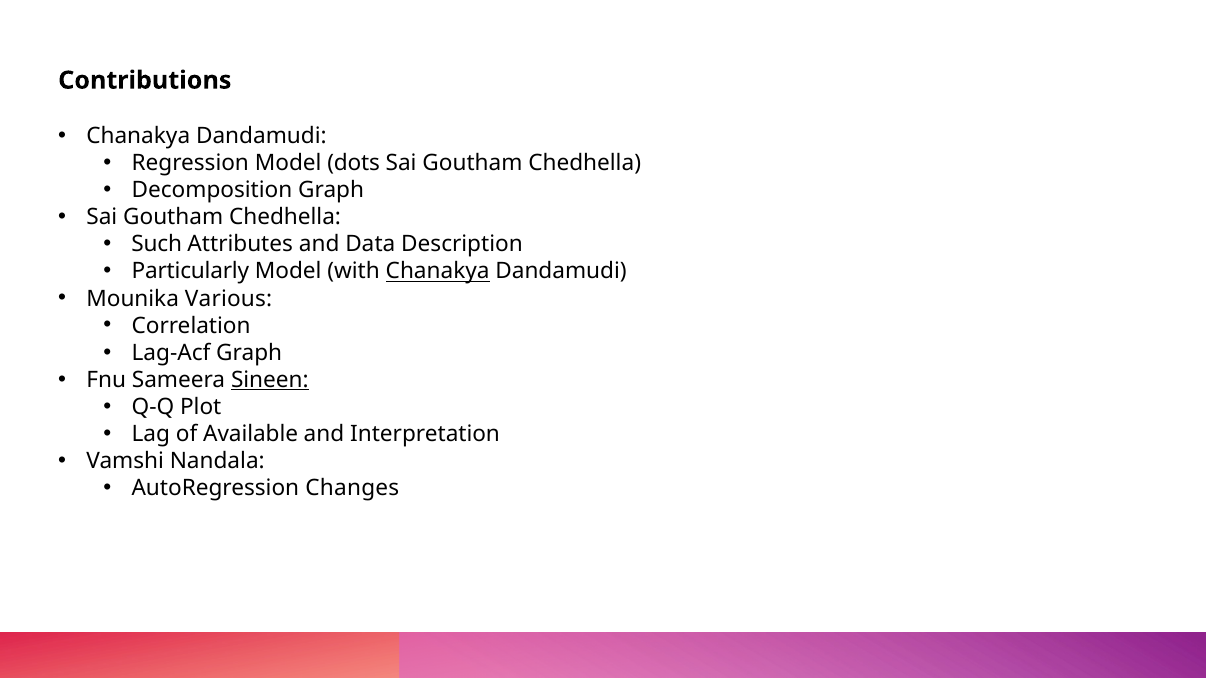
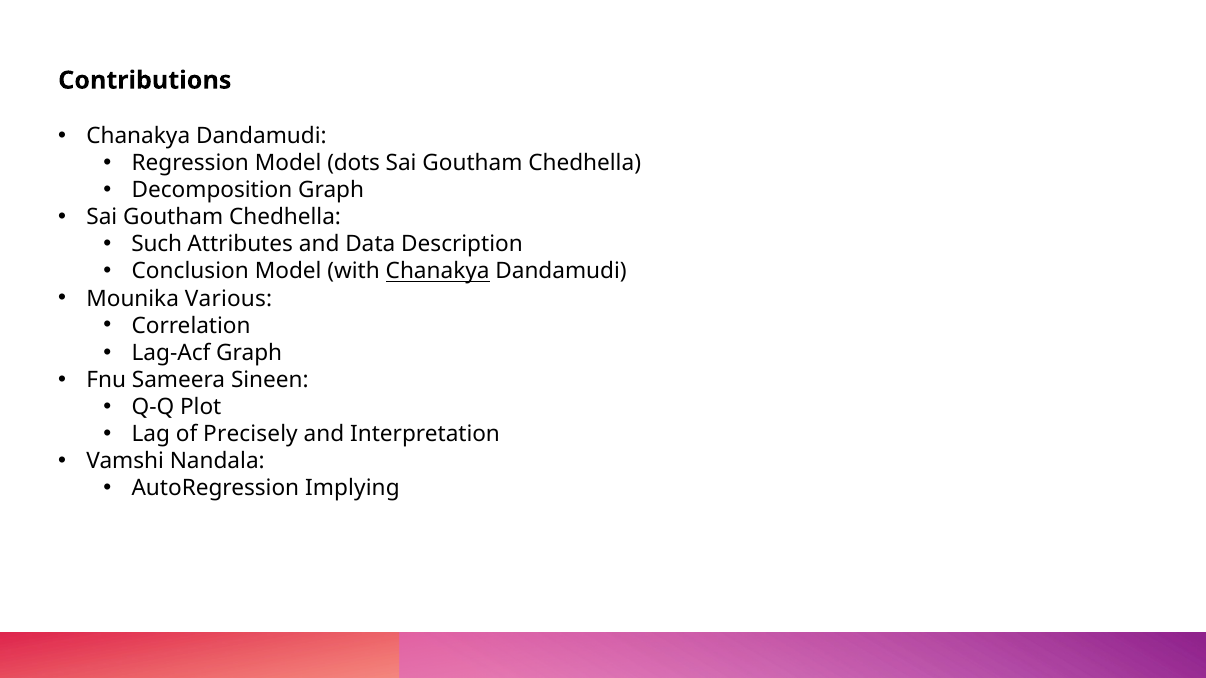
Particularly: Particularly -> Conclusion (190, 272)
Sineen underline: present -> none (270, 380)
Available: Available -> Precisely (250, 434)
Changes: Changes -> Implying (352, 489)
